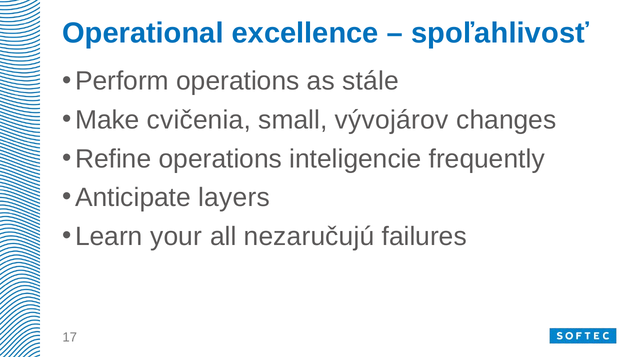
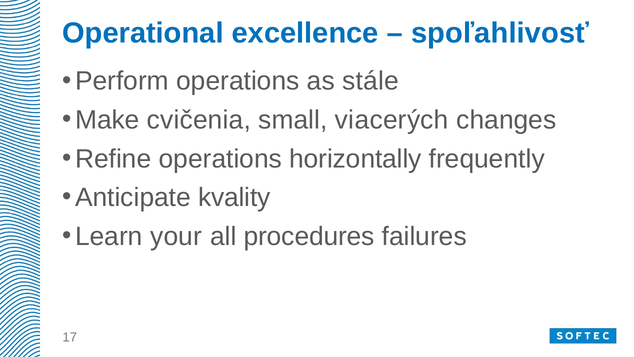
vývojárov: vývojárov -> viacerých (392, 120)
inteligencie: inteligencie -> horizontally (355, 159)
layers: layers -> kvality (234, 197)
nezaručujú: nezaručujú -> procedures (309, 236)
